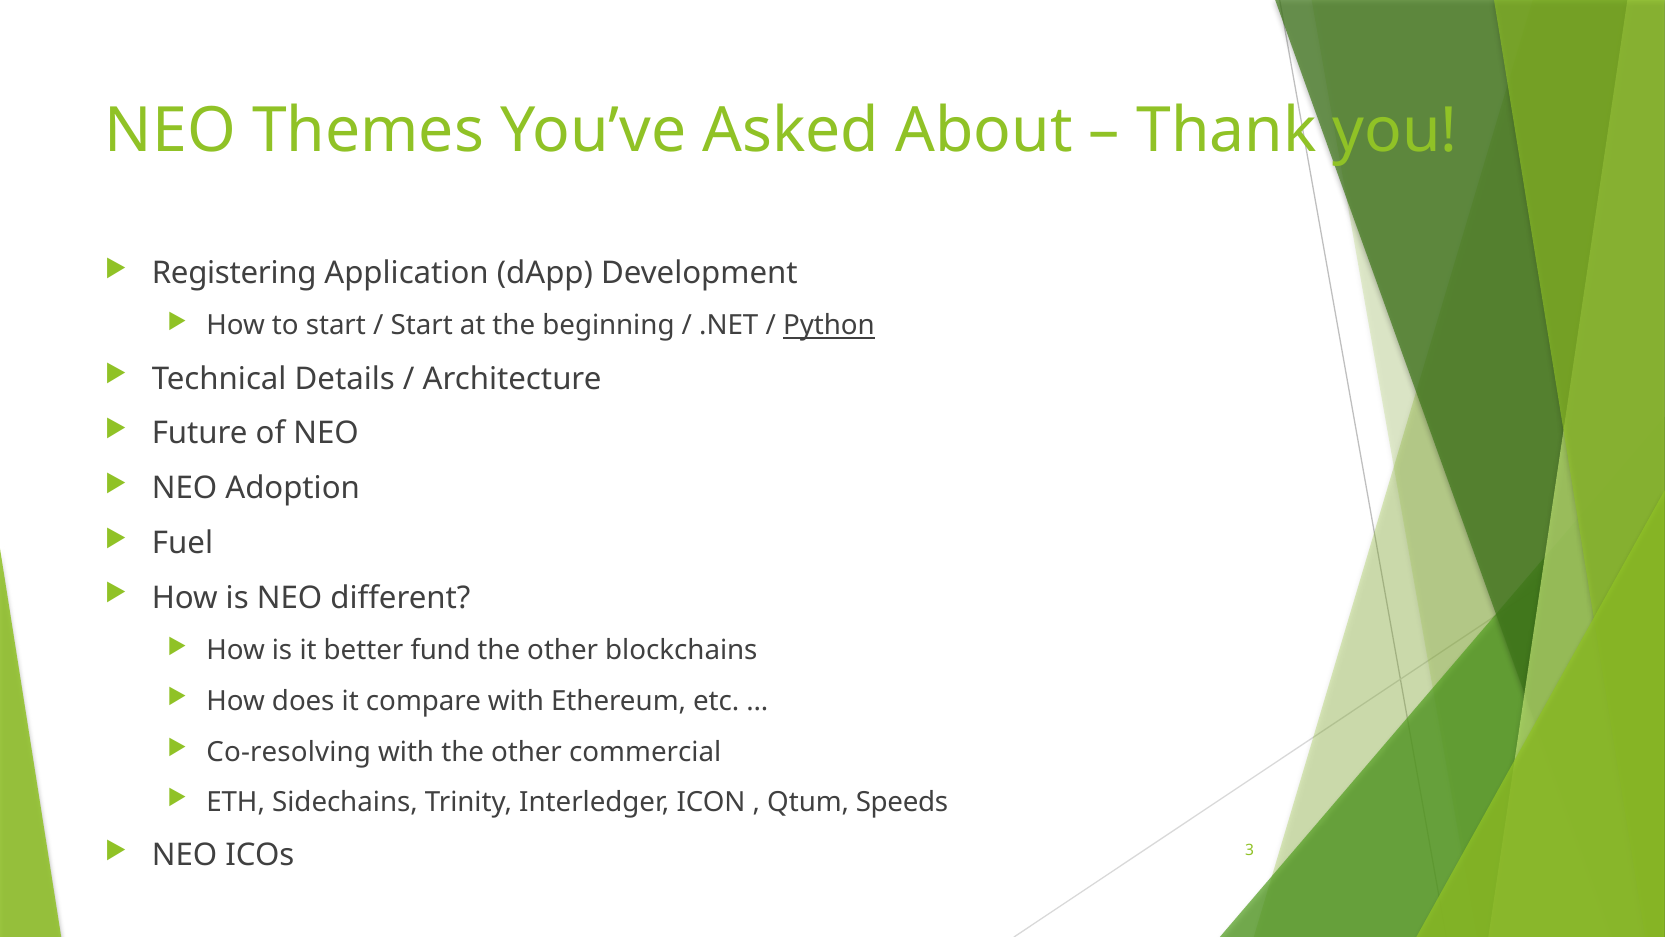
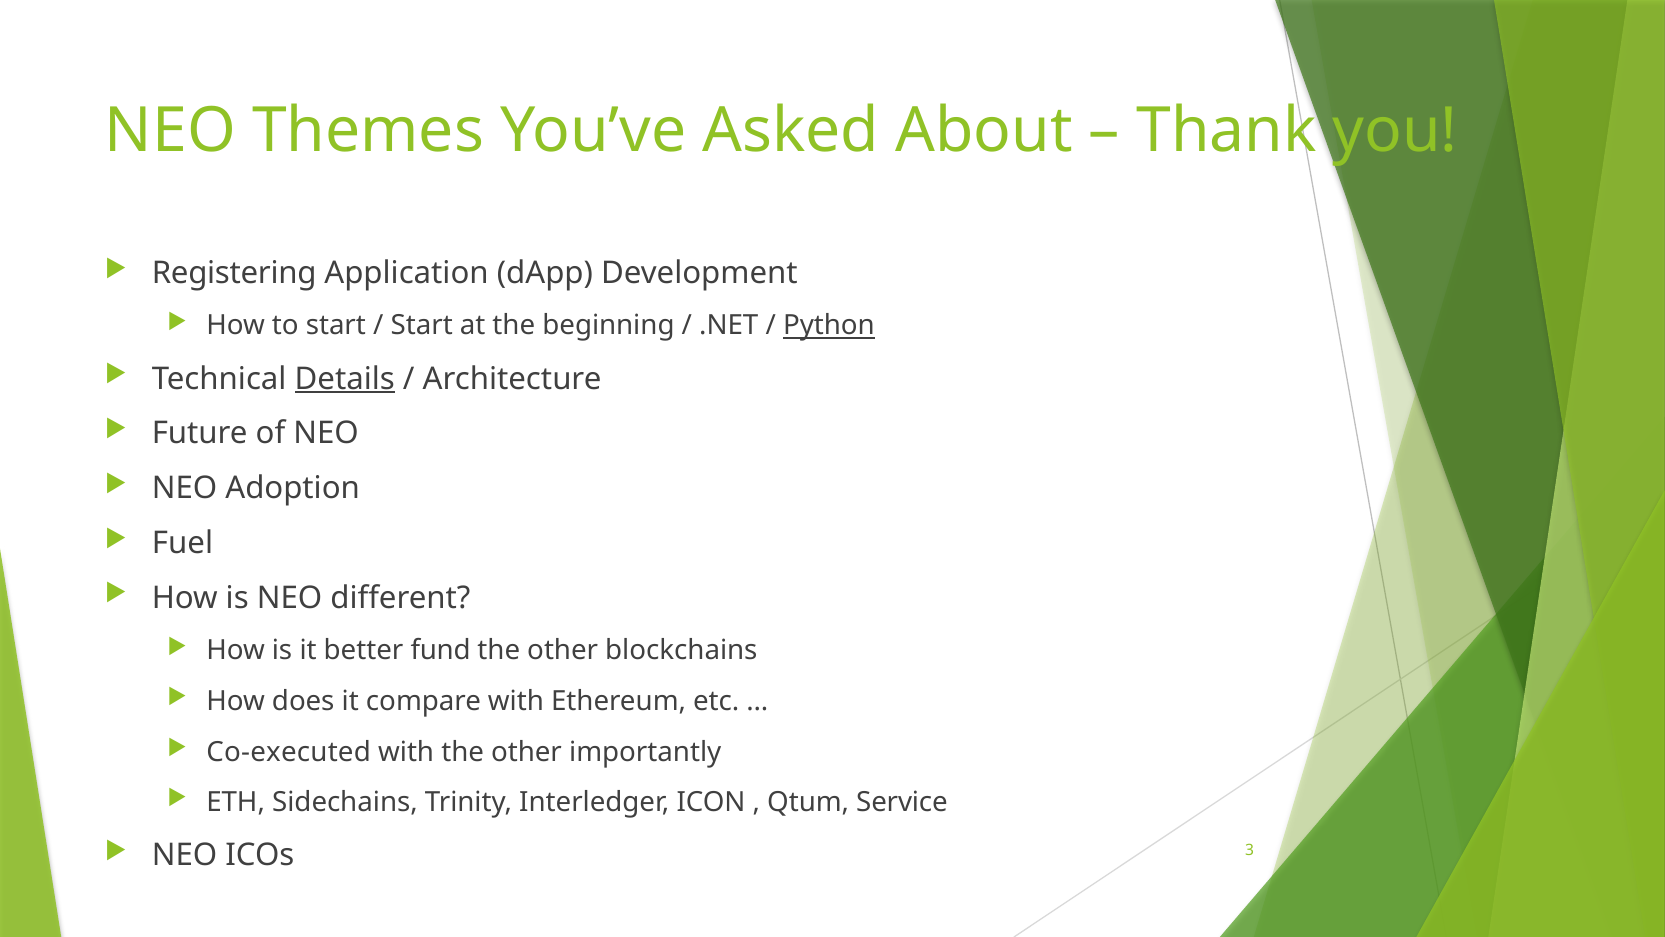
Details underline: none -> present (345, 379)
Co-resolving: Co-resolving -> Co-executed (289, 751)
commercial: commercial -> importantly (645, 751)
Speeds: Speeds -> Service (902, 802)
